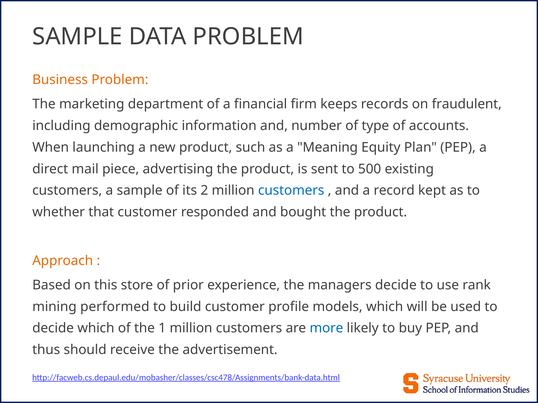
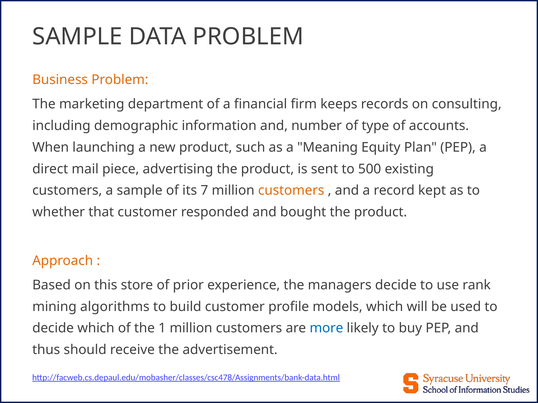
fraudulent: fraudulent -> consulting (467, 104)
2: 2 -> 7 (204, 191)
customers colour: blue -> orange (291, 191)
performed: performed -> algorithms (115, 307)
